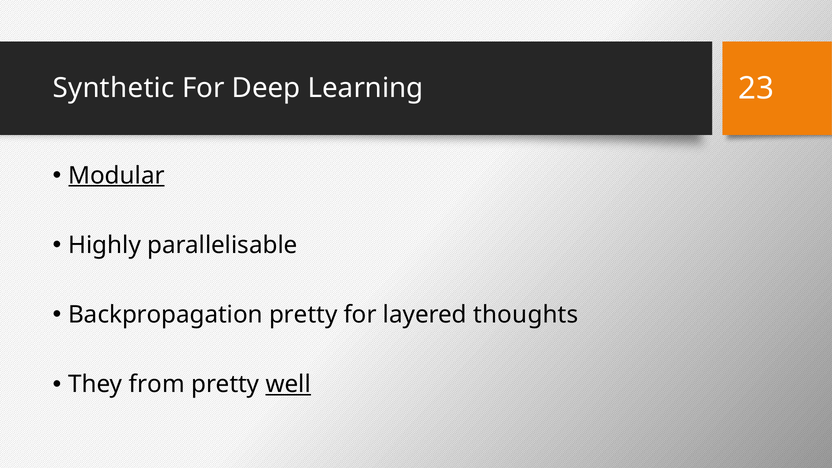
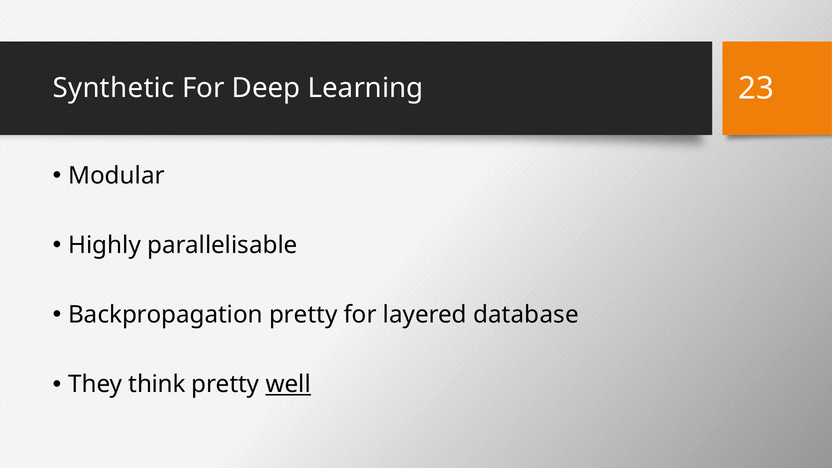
Modular underline: present -> none (116, 176)
thoughts: thoughts -> database (526, 315)
from: from -> think (157, 384)
